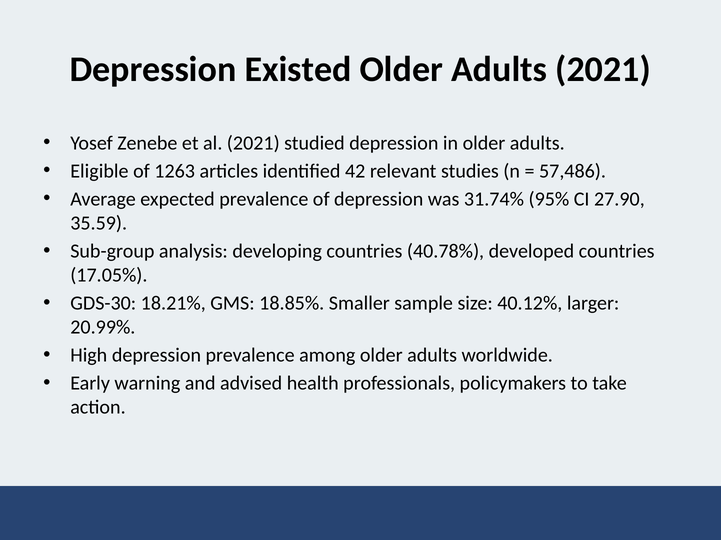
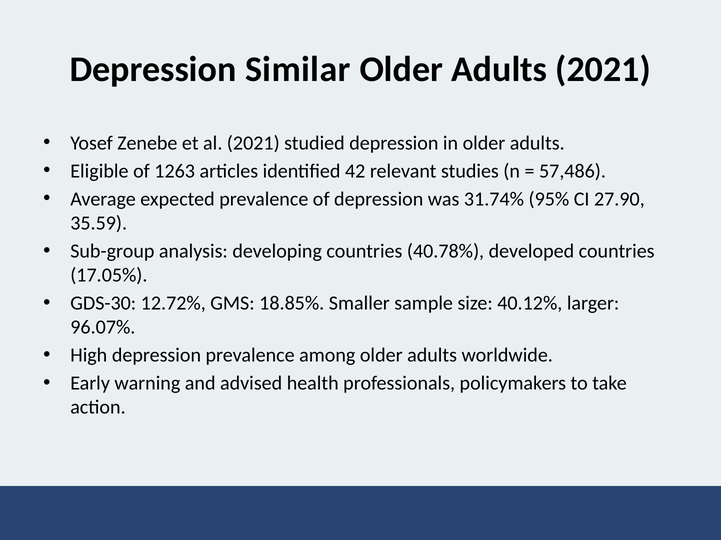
Existed: Existed -> Similar (298, 69)
18.21%: 18.21% -> 12.72% (173, 303)
20.99%: 20.99% -> 96.07% (103, 328)
